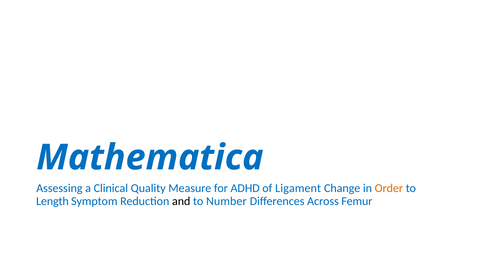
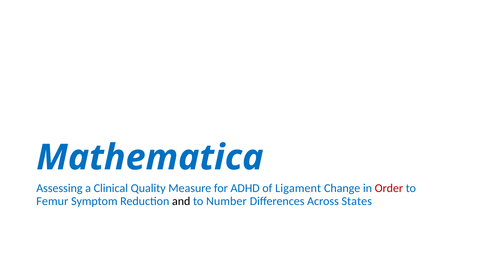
Order colour: orange -> red (389, 189)
Length: Length -> Femur (52, 201)
Femur: Femur -> States (357, 201)
